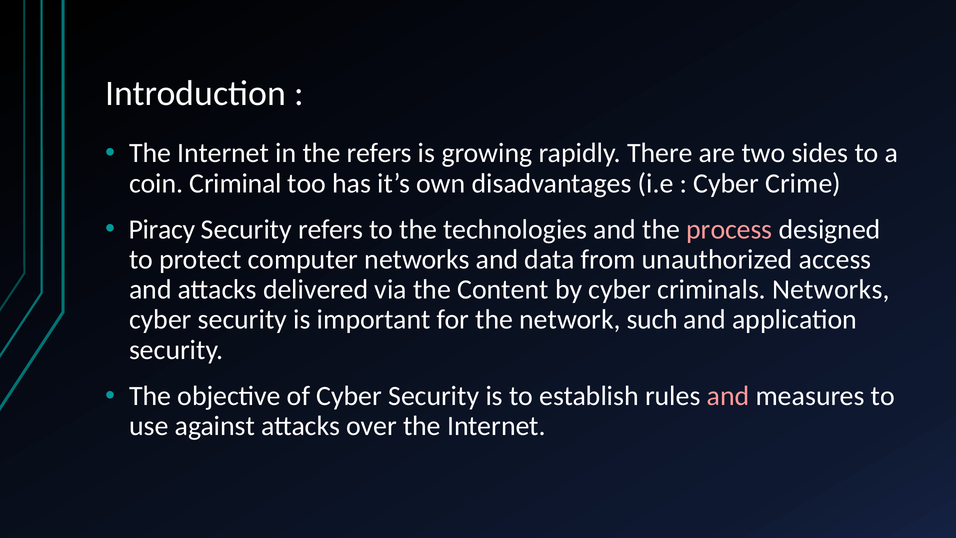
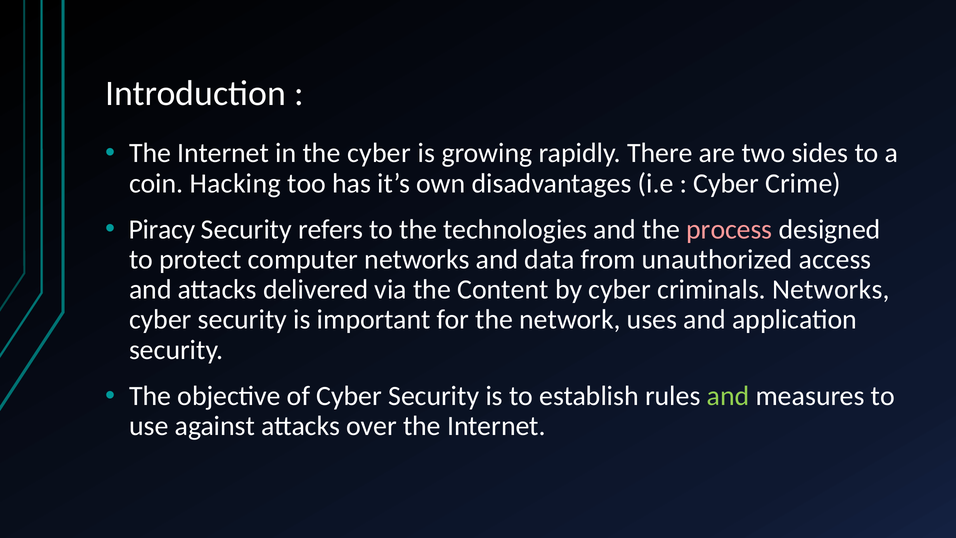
the refers: refers -> cyber (379, 153)
Criminal: Criminal -> Hacking (235, 183)
such: such -> uses (652, 320)
and colour: pink -> light green (728, 396)
